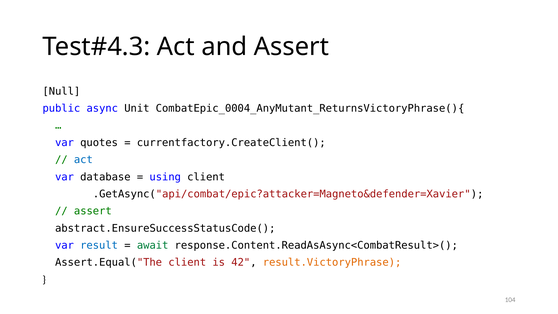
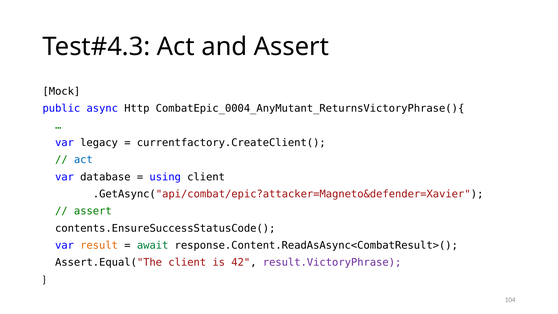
Null: Null -> Mock (61, 91)
Unit: Unit -> Http (137, 108)
quotes: quotes -> legacy (99, 143)
abstract.EnsureSuccessStatusCode(: abstract.EnsureSuccessStatusCode( -> contents.EnsureSuccessStatusCode( (165, 228)
result colour: blue -> orange (99, 245)
result.VictoryPhrase colour: orange -> purple (332, 262)
